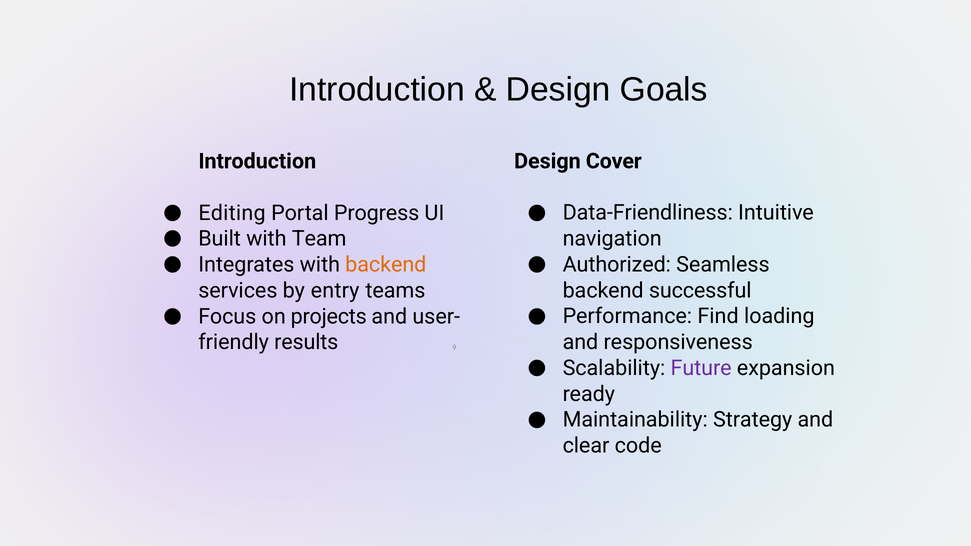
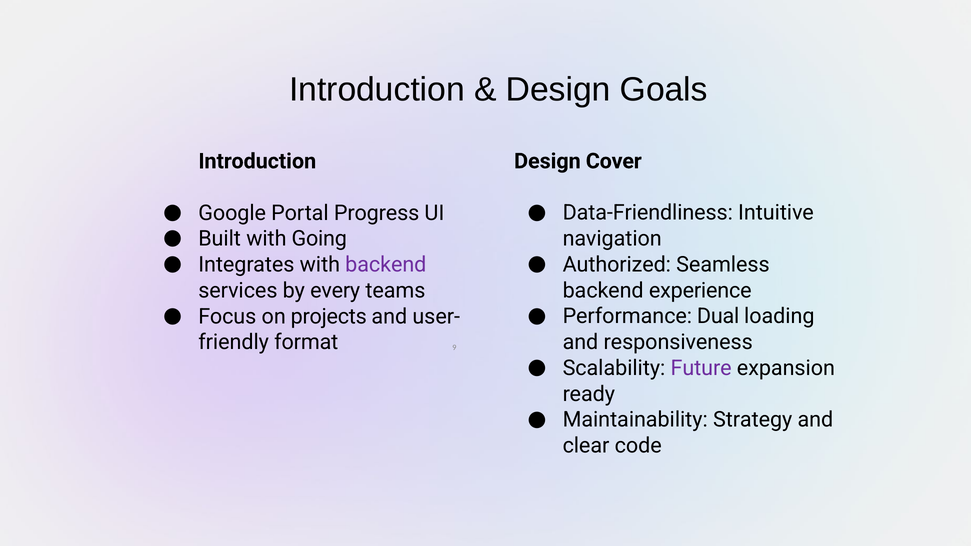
Editing: Editing -> Google (232, 213)
Team: Team -> Going (319, 239)
backend colour: orange -> purple (386, 265)
entry: entry -> every (335, 291)
successful: successful -> experience (700, 291)
Find: Find -> Dual (718, 316)
results: results -> format (306, 342)
